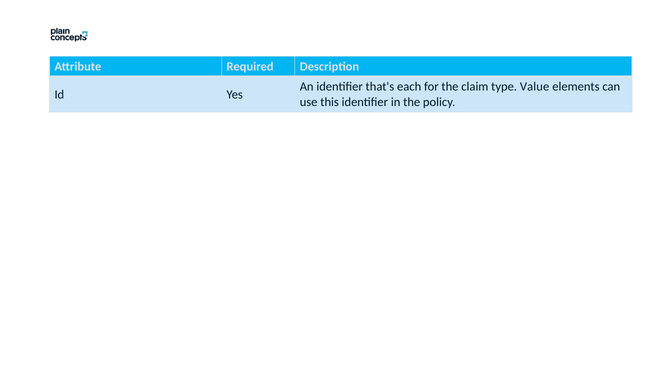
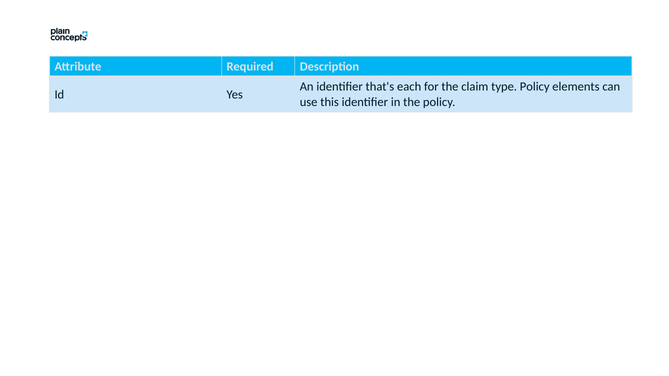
type Value: Value -> Policy (535, 87)
